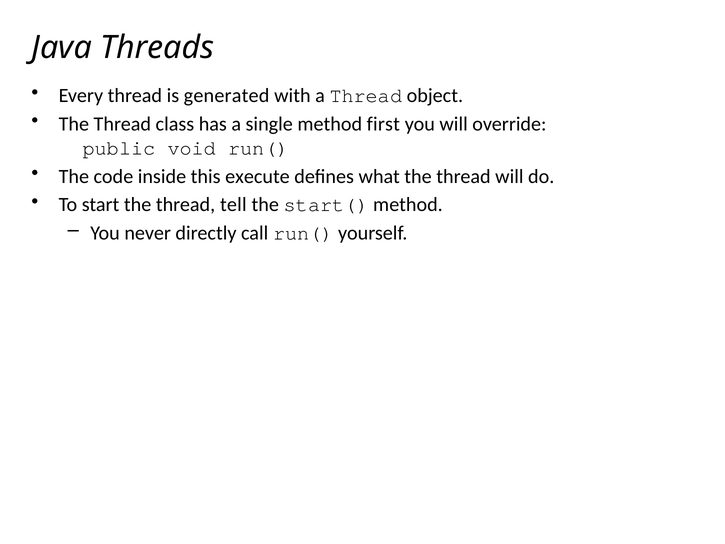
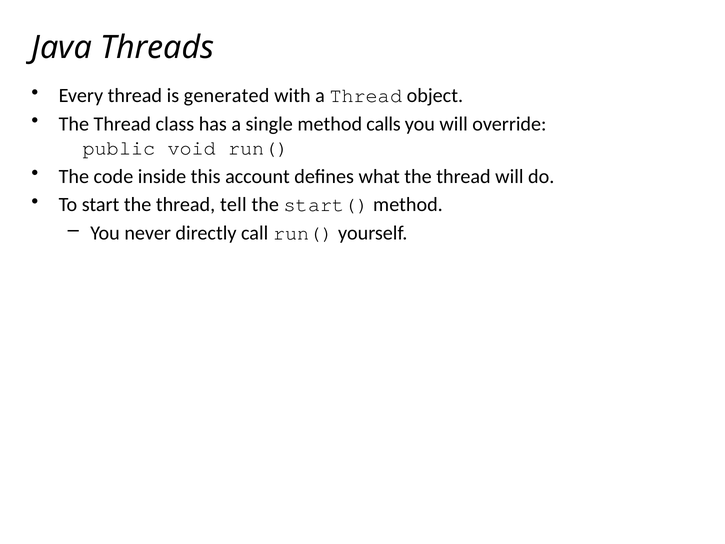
first: first -> calls (384, 124)
execute: execute -> account (257, 176)
